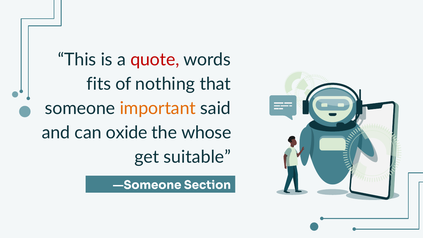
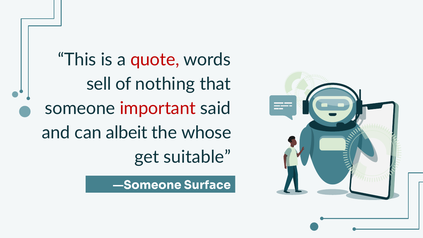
fits: fits -> sell (99, 84)
important colour: orange -> red (158, 108)
oxide: oxide -> albeit (127, 133)
Section: Section -> Surface (207, 185)
